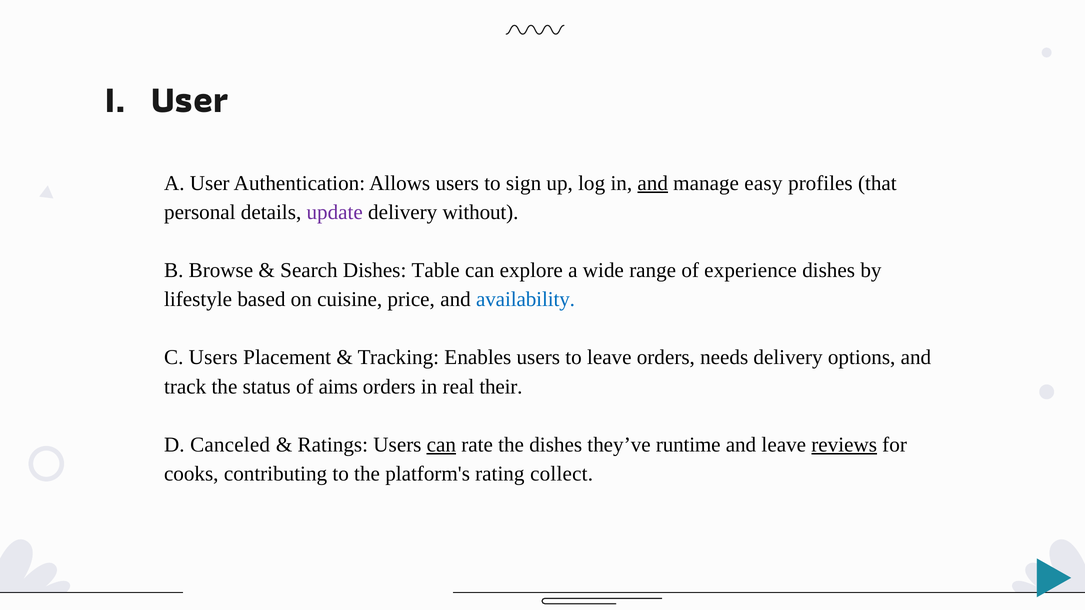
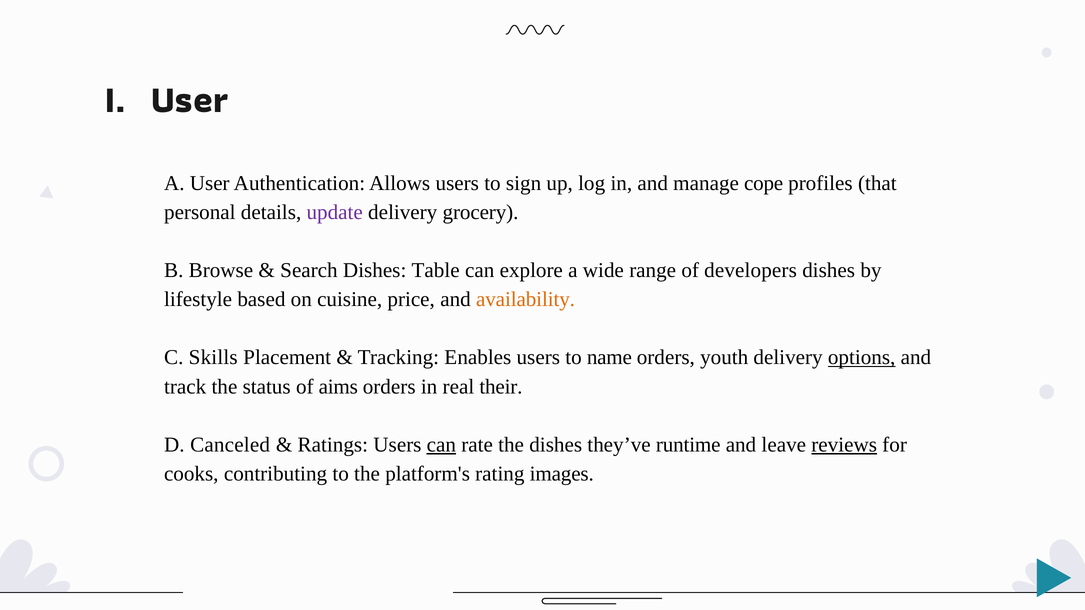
and underline: present -> none (653, 183)
easy: easy -> cope (764, 183)
without: without -> grocery (481, 212)
experience: experience -> developers (751, 270)
availability colour: blue -> orange (526, 300)
C Users: Users -> Skills (213, 358)
to leave: leave -> name (609, 358)
needs: needs -> youth (724, 358)
options underline: none -> present (862, 358)
collect: collect -> images (562, 474)
